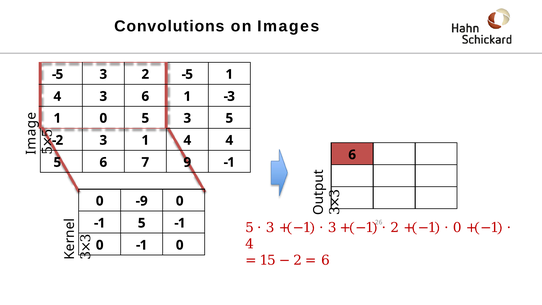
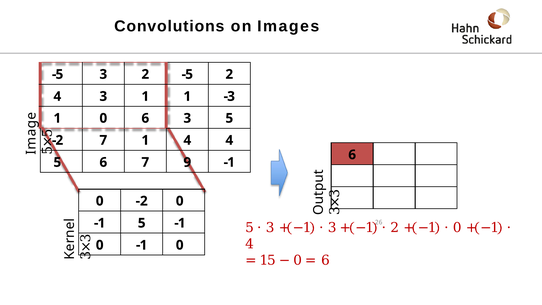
-5 1: 1 -> 2 (229, 74)
4 3 6: 6 -> 1 (145, 96)
0 5: 5 -> 6 (145, 118)
-2 3: 3 -> 7 (103, 140)
0 -9: -9 -> -2 (142, 201)
2: 2 -> 0 (298, 260)
